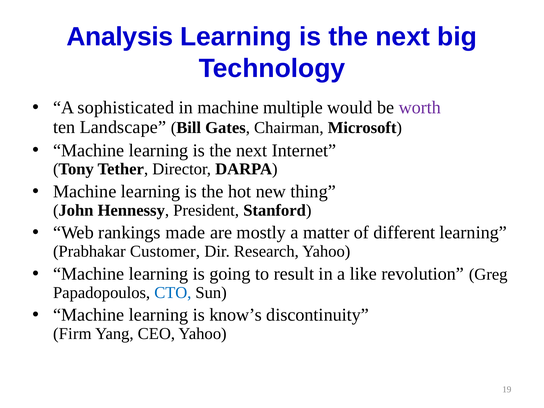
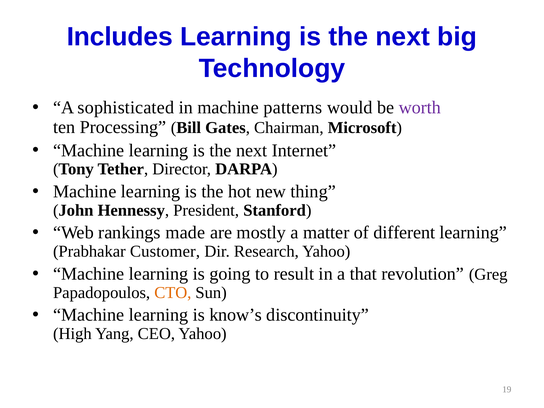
Analysis: Analysis -> Includes (120, 37)
multiple: multiple -> patterns (293, 108)
Landscape: Landscape -> Processing (123, 127)
like: like -> that (363, 274)
CTO colour: blue -> orange (173, 293)
Firm: Firm -> High (72, 334)
